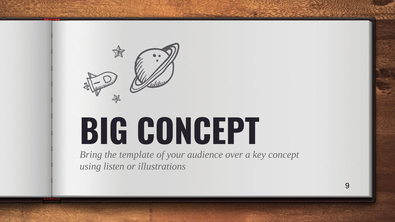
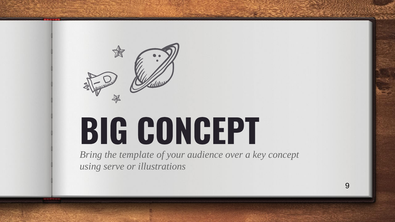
listen: listen -> serve (114, 166)
